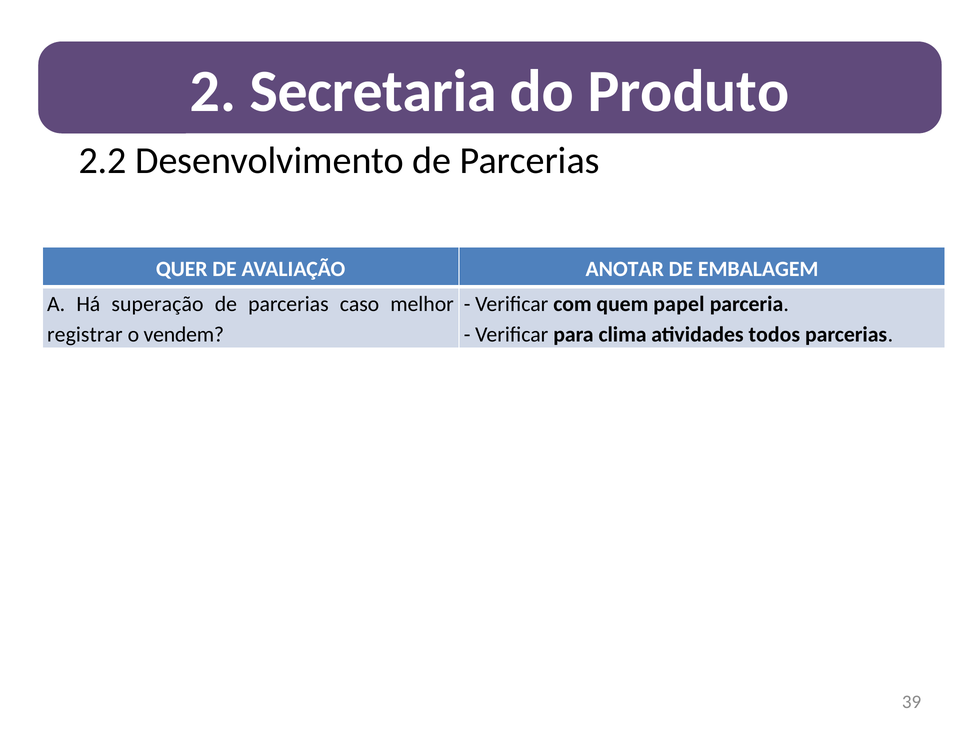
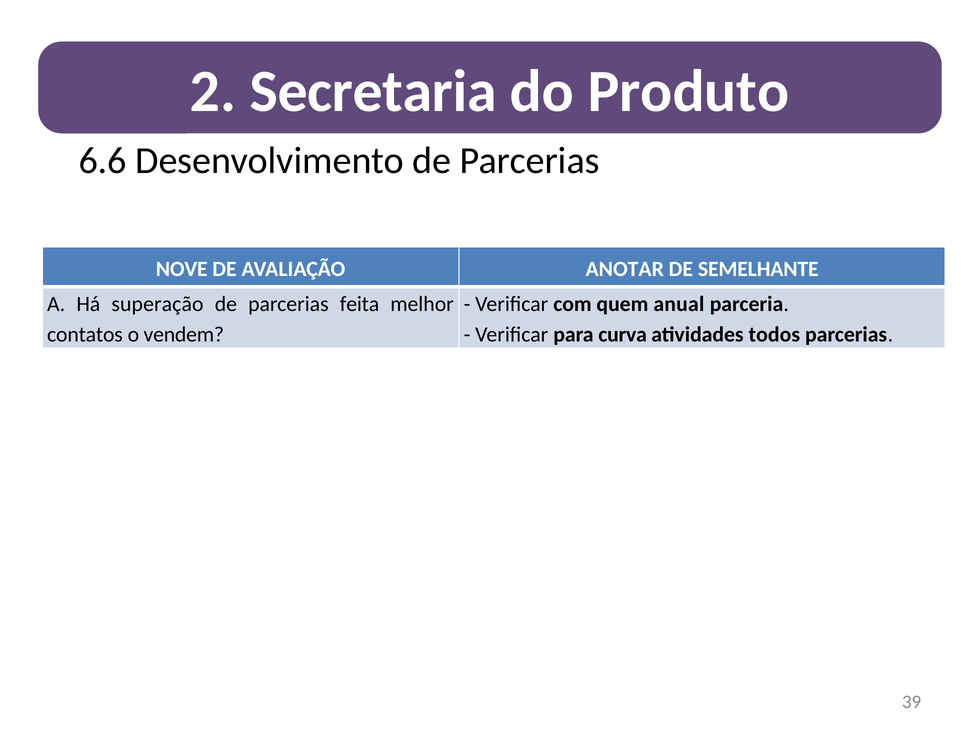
2.2: 2.2 -> 6.6 (103, 161)
QUER: QUER -> NOVE (182, 269)
EMBALAGEM: EMBALAGEM -> SEMELHANTE (758, 269)
caso: caso -> feita (360, 304)
papel: papel -> anual (679, 304)
registrar: registrar -> contatos (85, 335)
clima: clima -> curva (623, 335)
